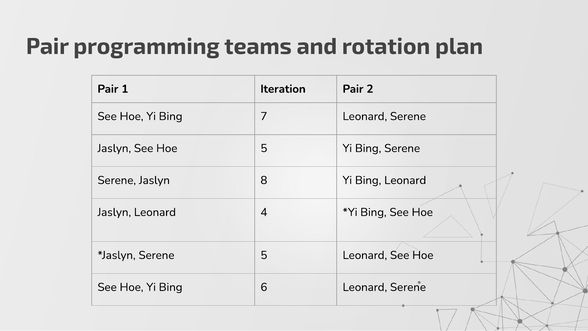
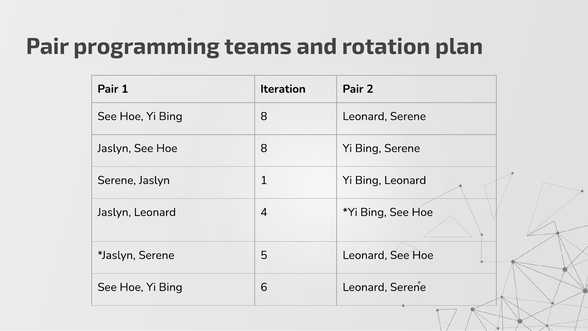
Bing 7: 7 -> 8 (264, 116)
Hoe 5: 5 -> 8 (264, 148)
Jaslyn 8: 8 -> 1 (264, 180)
